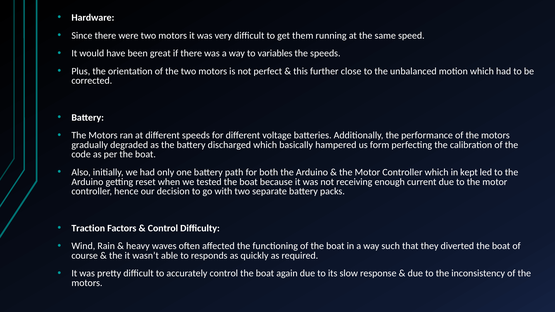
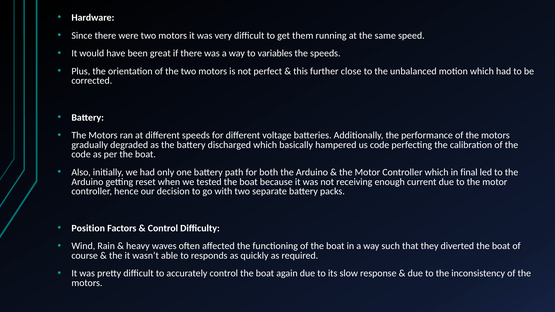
us form: form -> code (380, 145)
kept: kept -> final (469, 172)
Traction: Traction -> Position (88, 228)
